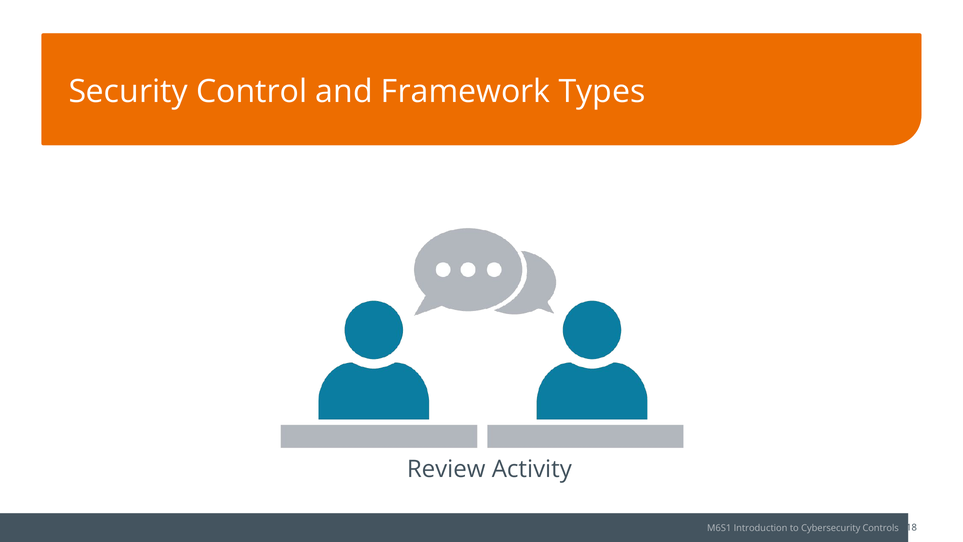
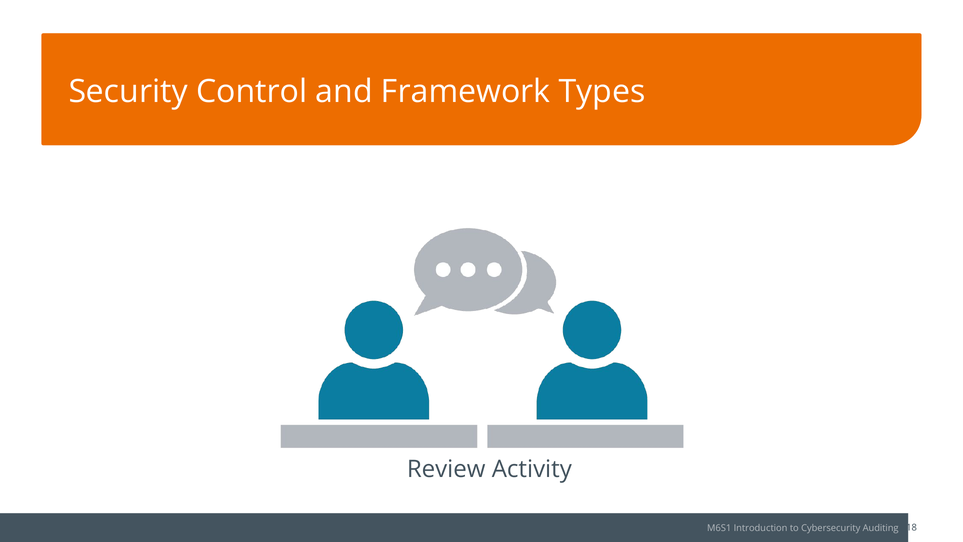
Controls: Controls -> Auditing (881, 528)
